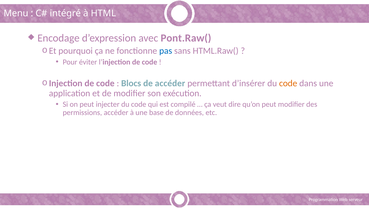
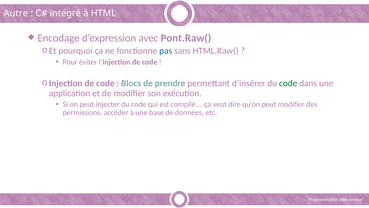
Menu: Menu -> Autre (16, 13)
de accéder: accéder -> prendre (170, 83)
code colour: orange -> green (288, 83)
